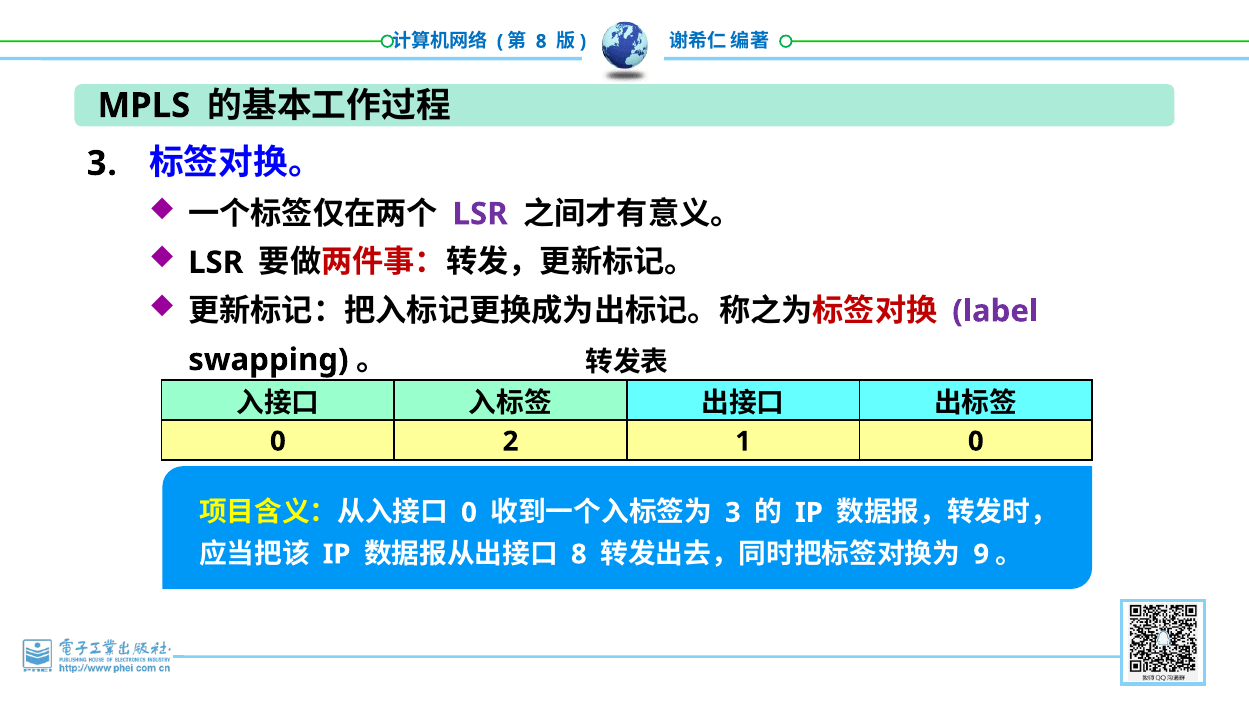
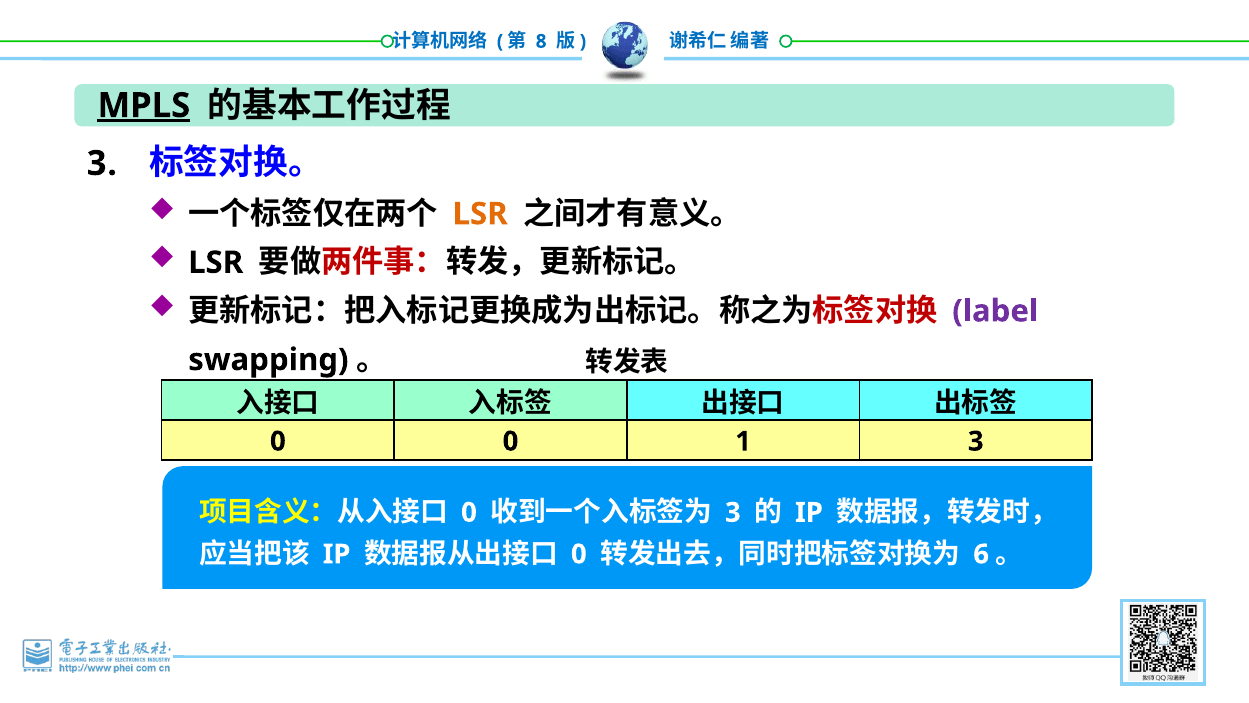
MPLS underline: none -> present (144, 106)
LSR colour: purple -> orange (480, 214)
0 2: 2 -> 0 (511, 441)
1 0: 0 -> 3 (976, 441)
8: 8 -> 0 (579, 554)
9: 9 -> 6 (981, 554)
